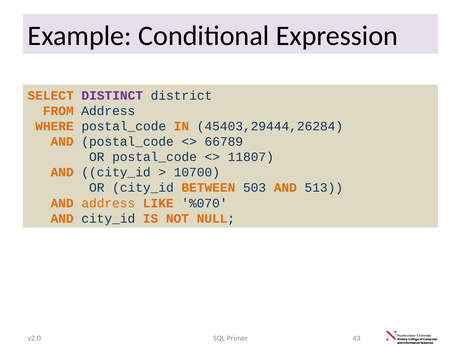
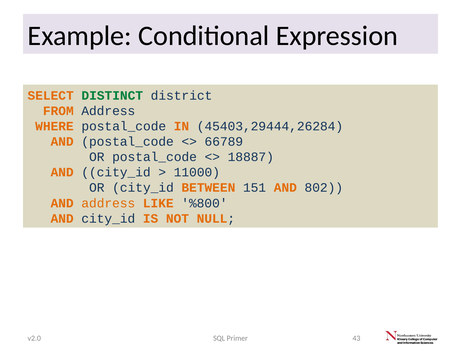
DISTINCT colour: purple -> green (112, 95)
11807: 11807 -> 18887 (251, 157)
10700: 10700 -> 11000 (197, 172)
503: 503 -> 151 (255, 188)
513: 513 -> 802 (324, 188)
%070: %070 -> %800 (204, 203)
